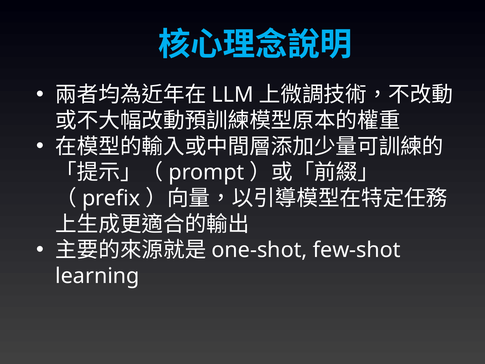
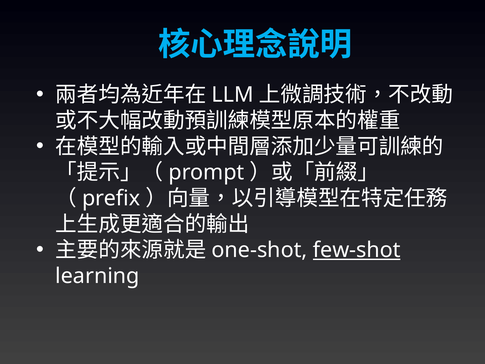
few-shot underline: none -> present (357, 250)
